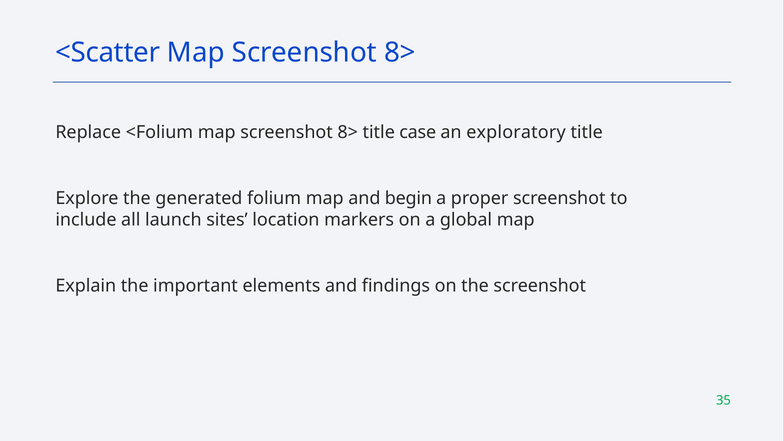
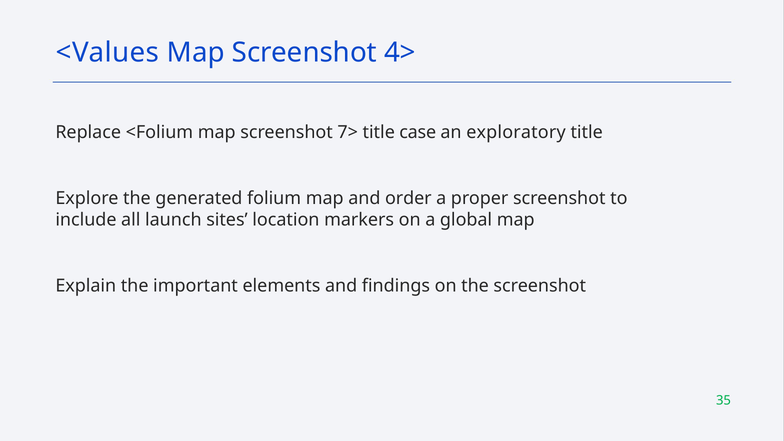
<Scatter: <Scatter -> <Values (107, 52)
8>: 8> -> 4> (400, 52)
<Folium map screenshot 8>: 8> -> 7> (348, 132)
begin: begin -> order (408, 198)
